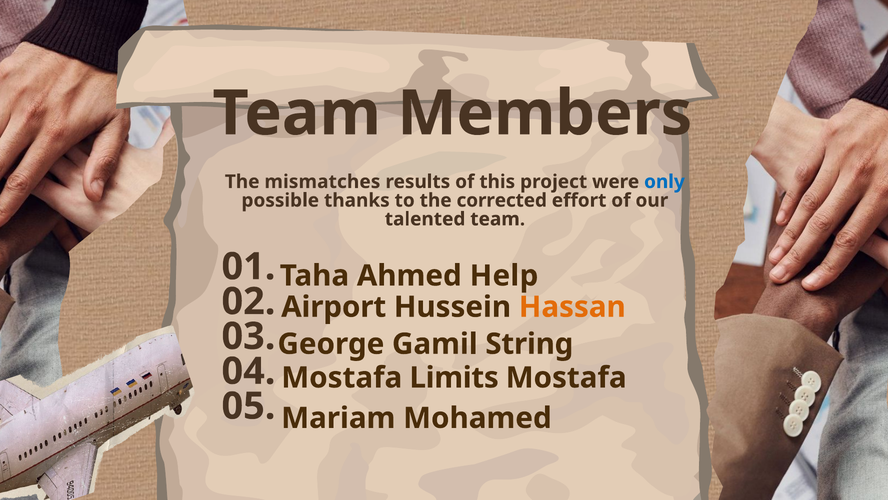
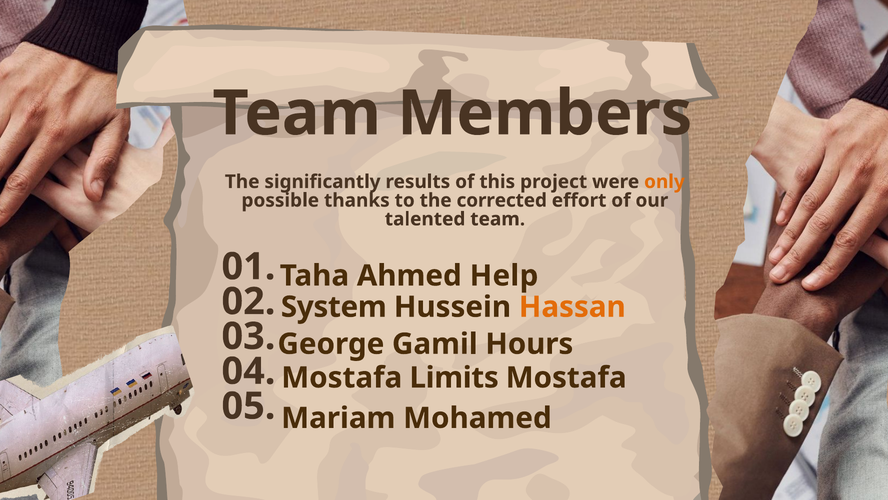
mismatches: mismatches -> significantly (322, 182)
only colour: blue -> orange (664, 182)
Airport: Airport -> System (334, 307)
String: String -> Hours (529, 344)
